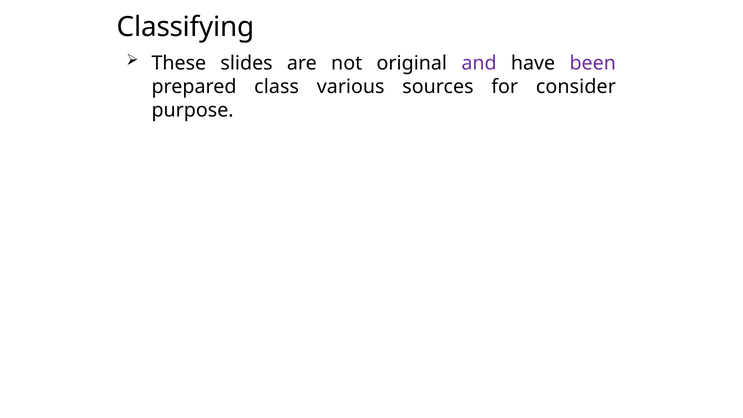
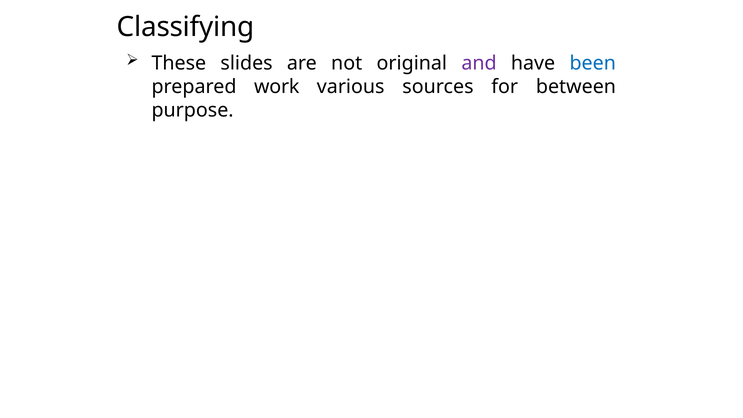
been colour: purple -> blue (593, 63)
class: class -> work (277, 87)
consider: consider -> between (576, 87)
